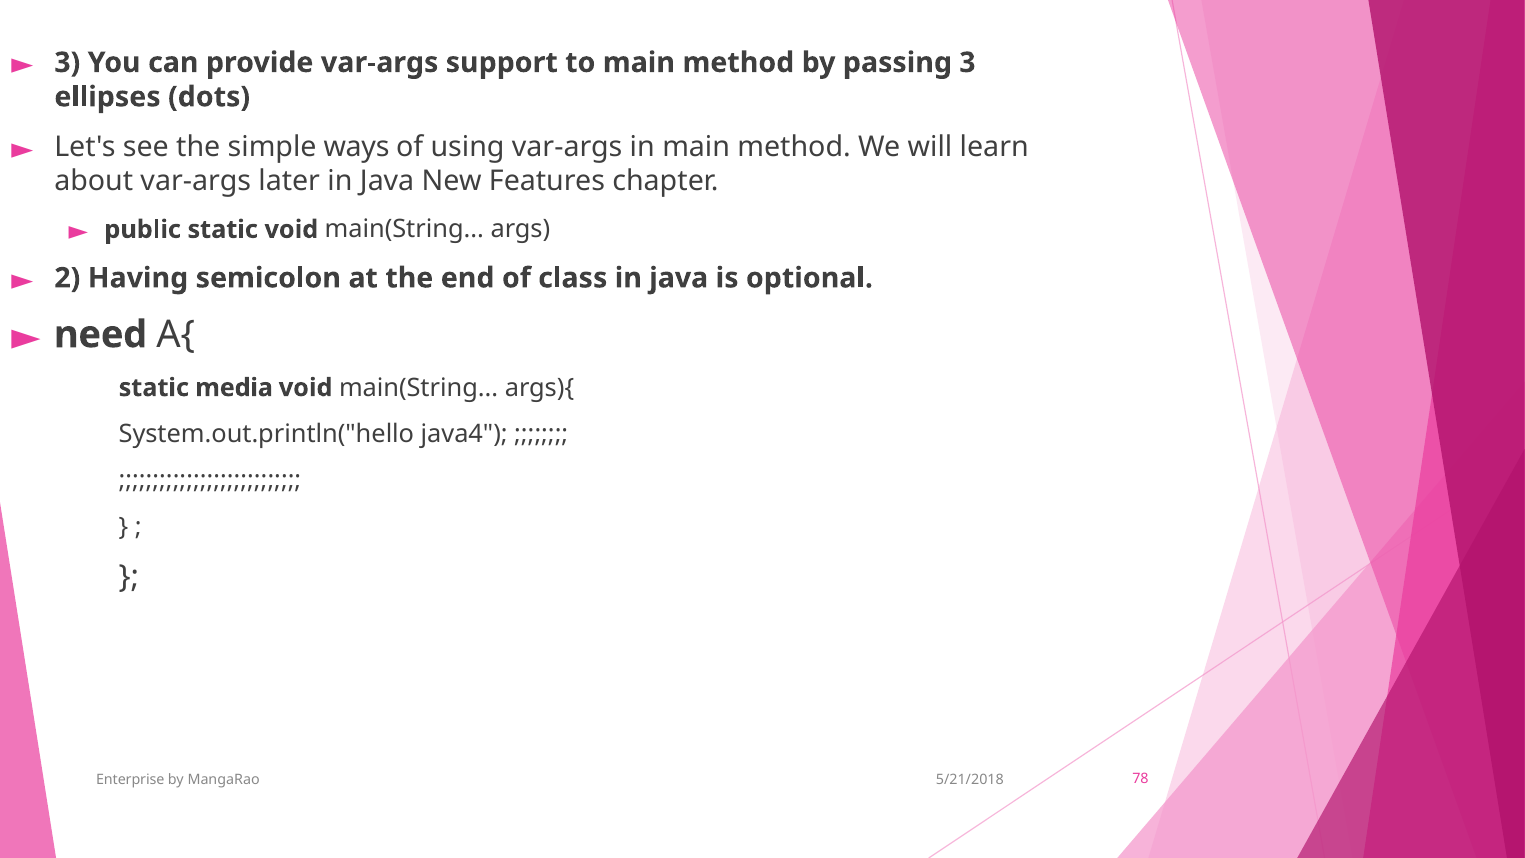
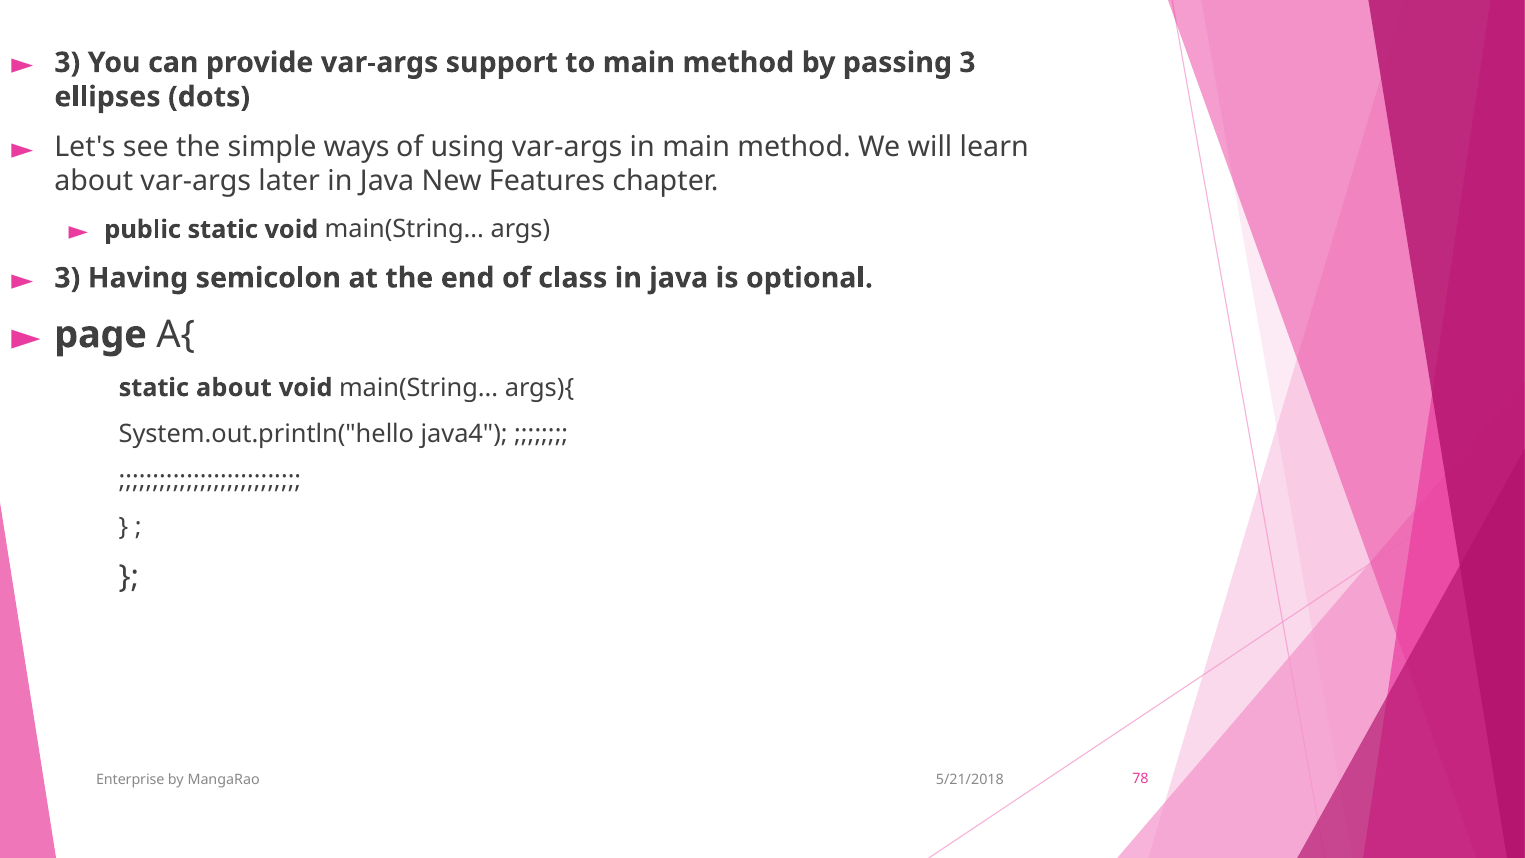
2: 2 -> 3 (67, 278)
need: need -> page (101, 335)
static media: media -> about (234, 388)
